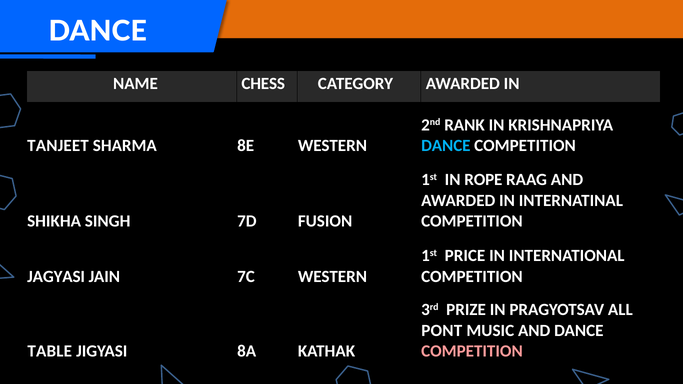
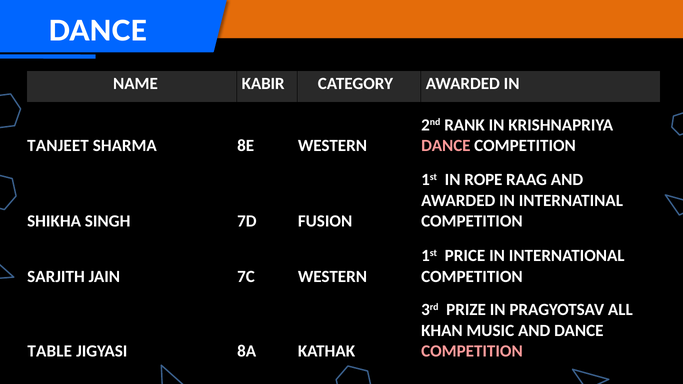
CHESS: CHESS -> KABIR (263, 84)
DANCE colour: light blue -> pink (446, 146)
JAGYASI: JAGYASI -> SARJITH (56, 277)
PONT: PONT -> KHAN (442, 331)
